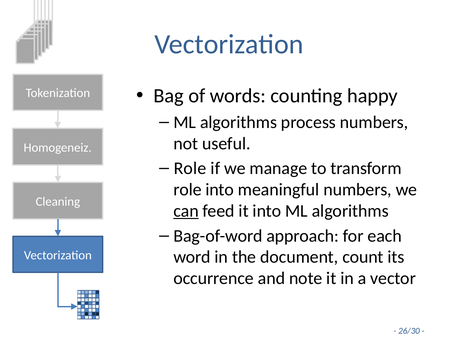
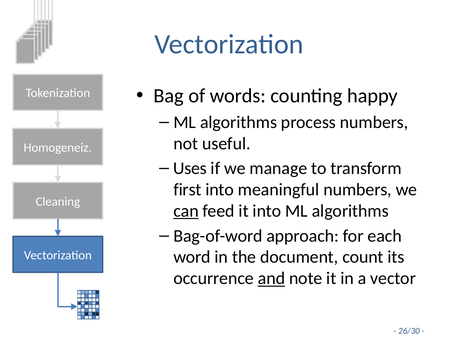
Role: Role -> Uses (190, 169)
role: role -> first (187, 190)
and underline: none -> present (271, 279)
